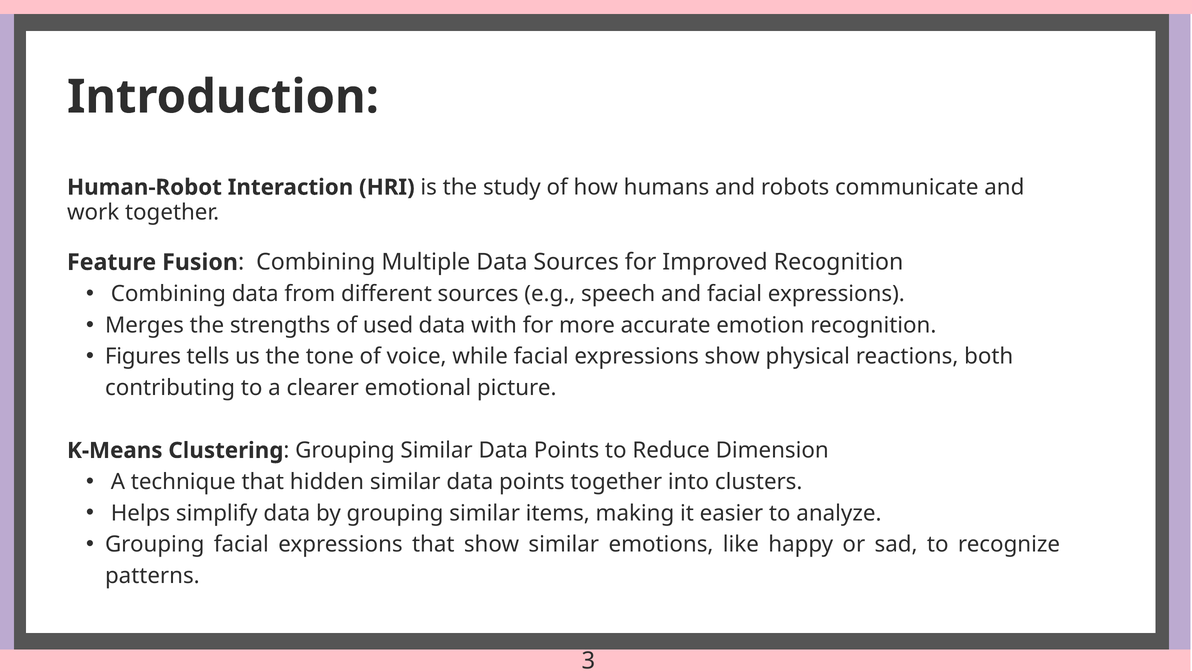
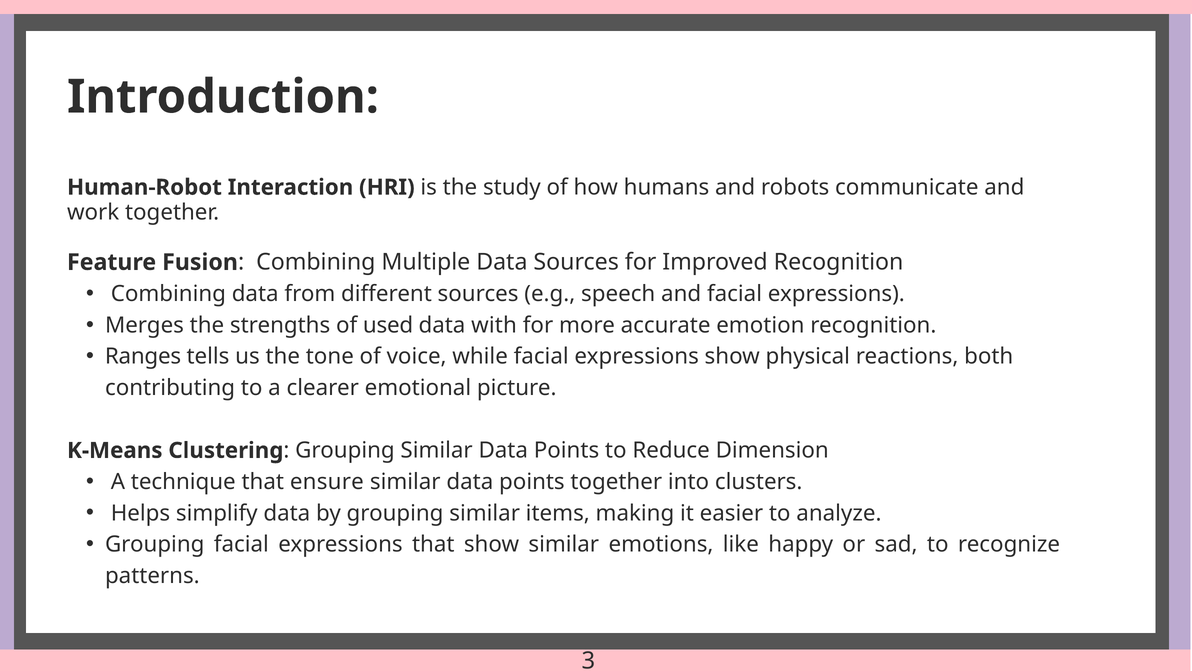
Figures: Figures -> Ranges (143, 356)
hidden: hidden -> ensure (327, 481)
